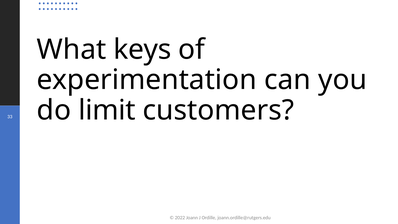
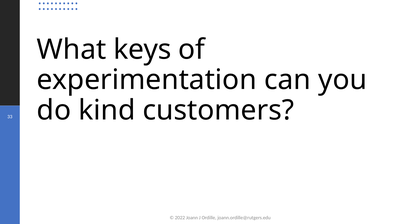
limit: limit -> kind (107, 110)
